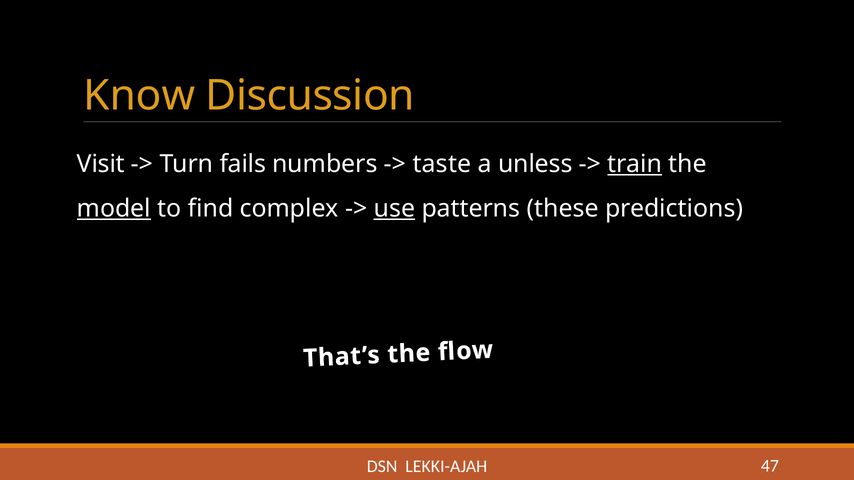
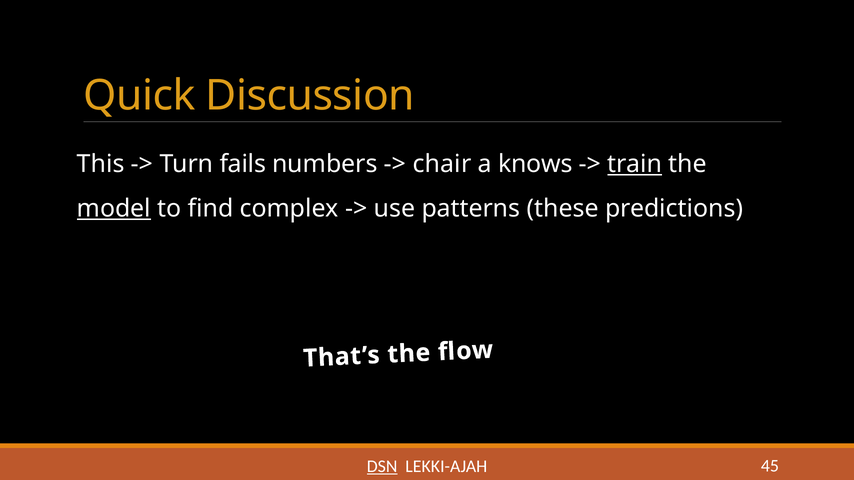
Know: Know -> Quick (139, 96)
Visit: Visit -> This (101, 164)
taste: taste -> chair (442, 164)
unless: unless -> knows (535, 164)
use underline: present -> none (394, 209)
DSN underline: none -> present (382, 467)
47: 47 -> 45 (770, 466)
